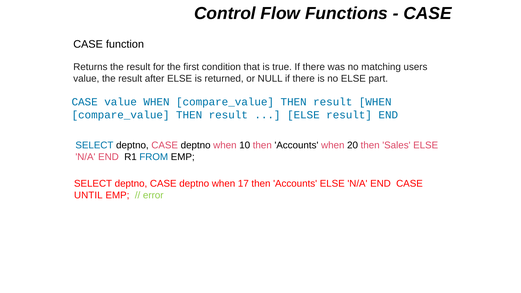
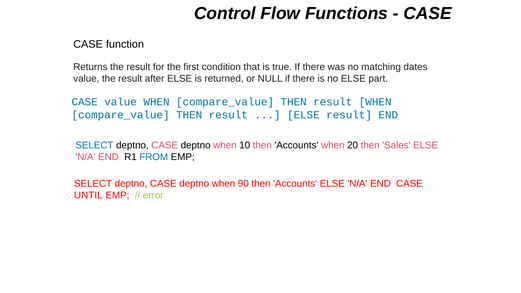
users: users -> dates (416, 67)
17: 17 -> 90 (243, 184)
